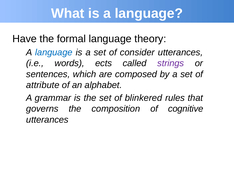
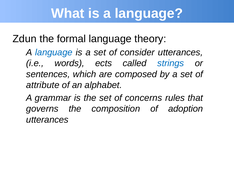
Have: Have -> Zdun (25, 39)
strings colour: purple -> blue (171, 63)
blinkered: blinkered -> concerns (144, 98)
cognitive: cognitive -> adoption (186, 109)
